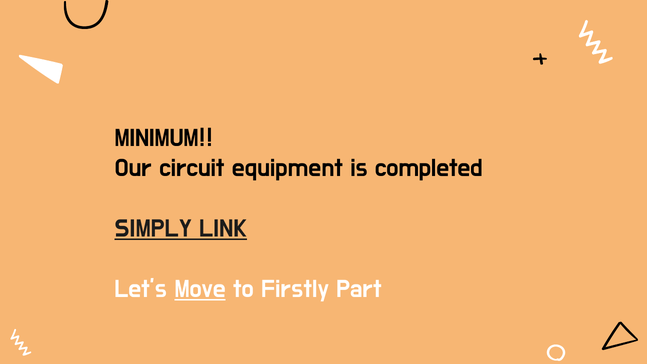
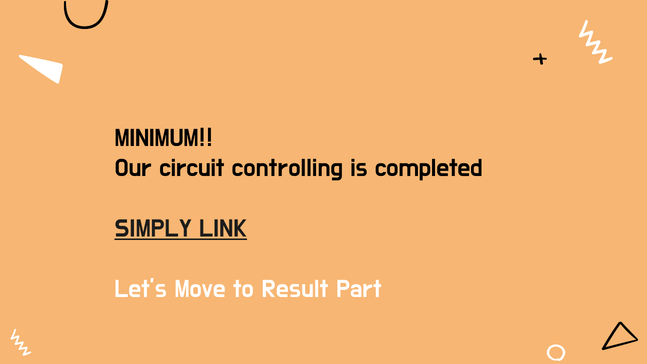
equipment: equipment -> controlling (287, 168)
Move underline: present -> none (200, 289)
Firstly: Firstly -> Result (295, 289)
